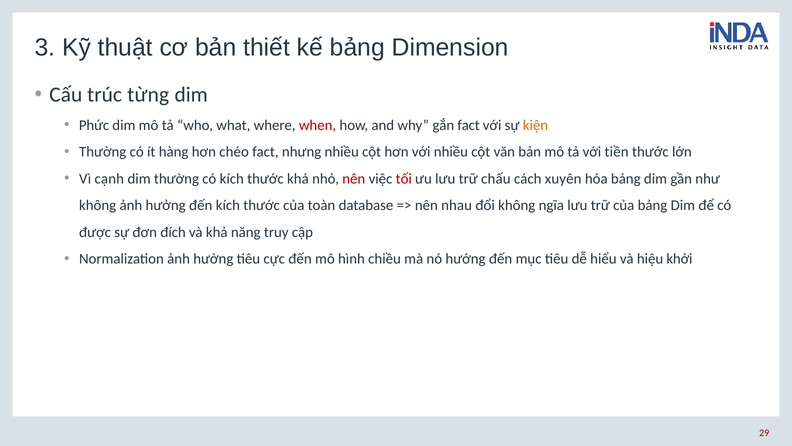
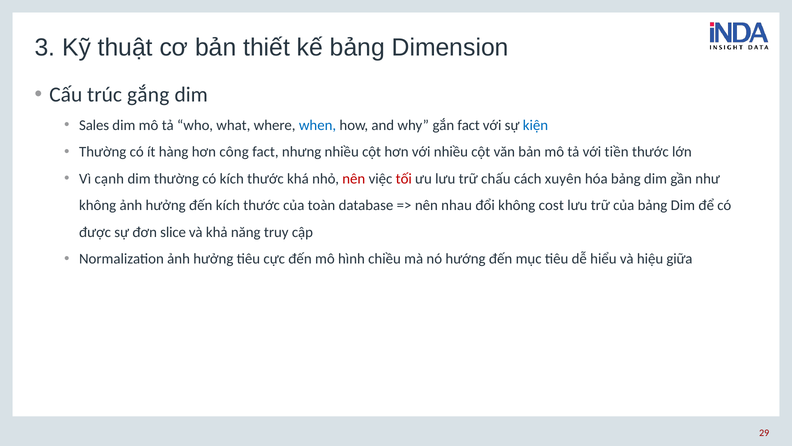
từng: từng -> gắng (148, 95)
Phức: Phức -> Sales (94, 125)
when colour: red -> blue (318, 125)
kiện colour: orange -> blue (535, 125)
chéo: chéo -> công (234, 152)
ngĩa: ngĩa -> cost (551, 205)
đích: đích -> slice (173, 232)
khởi: khởi -> giữa (679, 259)
